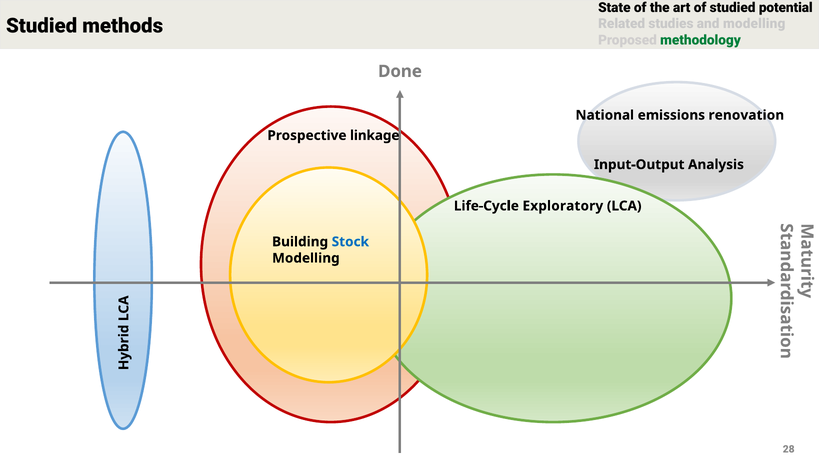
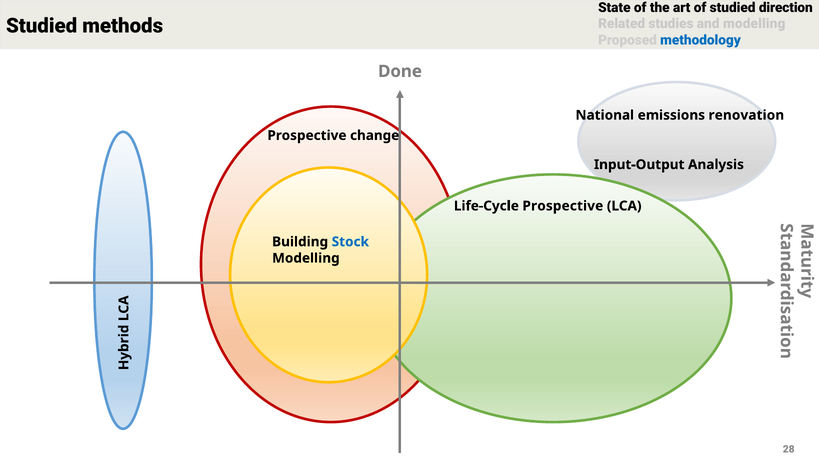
potential: potential -> direction (786, 8)
methodology colour: green -> blue (701, 40)
linkage: linkage -> change (375, 135)
Life-Cycle Exploratory: Exploratory -> Prospective (563, 206)
